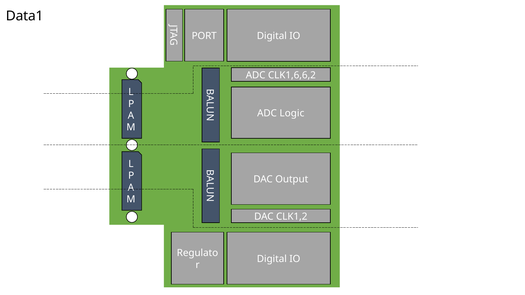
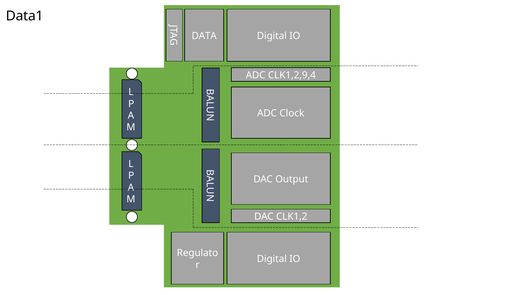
PORT: PORT -> DATA (204, 36)
CLK1,6,6,2: CLK1,6,6,2 -> CLK1,2,9,4 (292, 75)
Logic: Logic -> Clock (292, 113)
